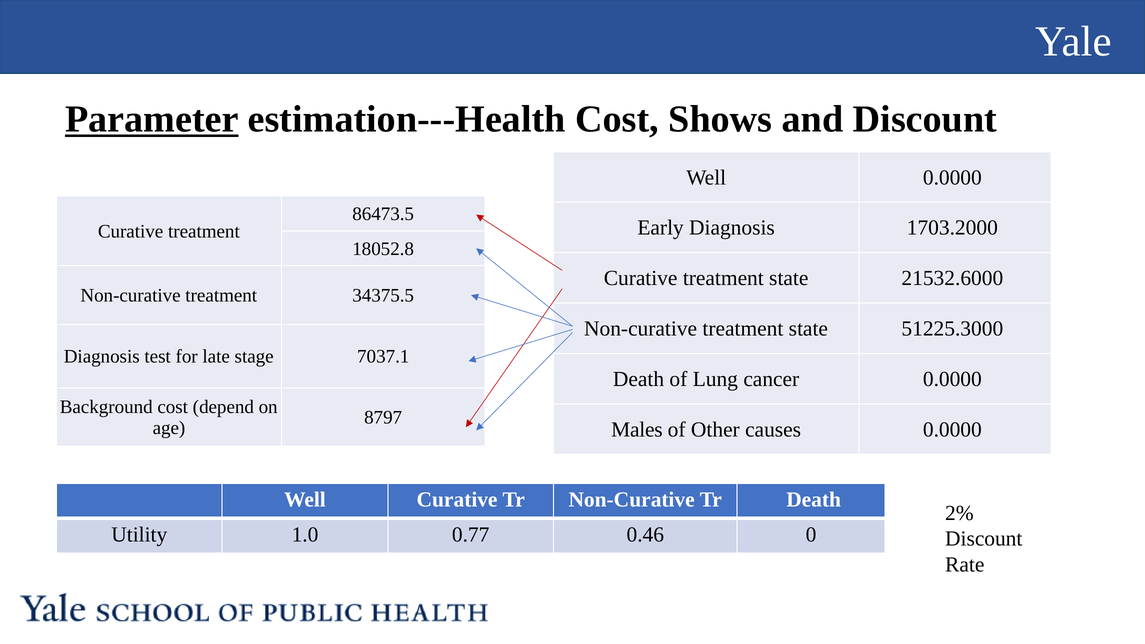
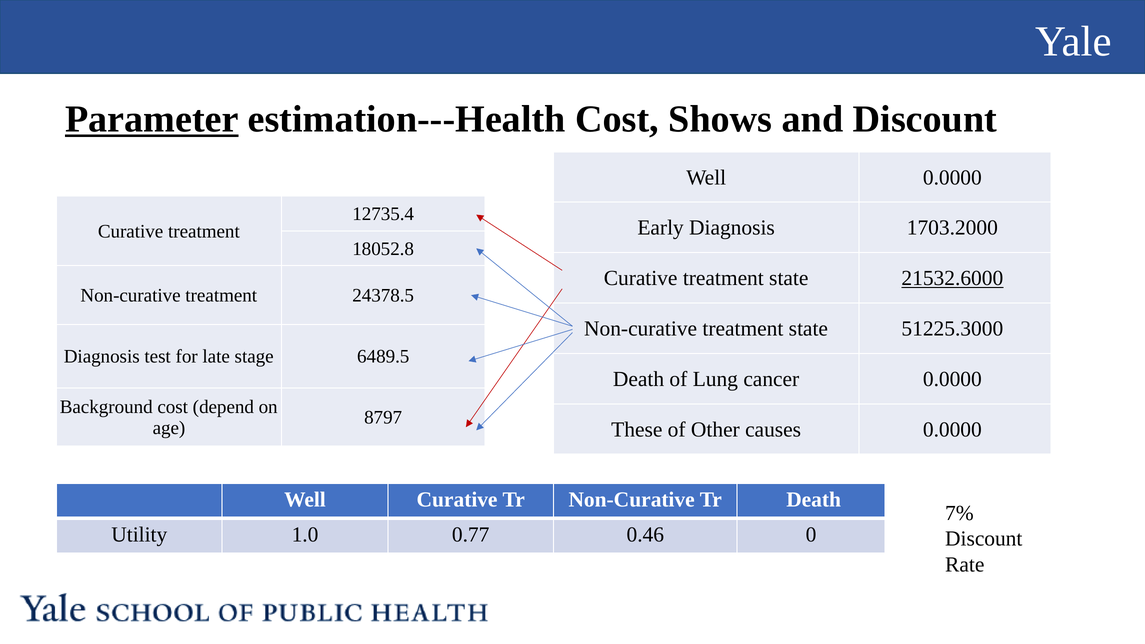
86473.5: 86473.5 -> 12735.4 (383, 214)
21532.6000 underline: none -> present (952, 278)
34375.5: 34375.5 -> 24378.5 (383, 296)
7037.1: 7037.1 -> 6489.5 (383, 357)
Males: Males -> These (637, 430)
2%: 2% -> 7% (959, 513)
